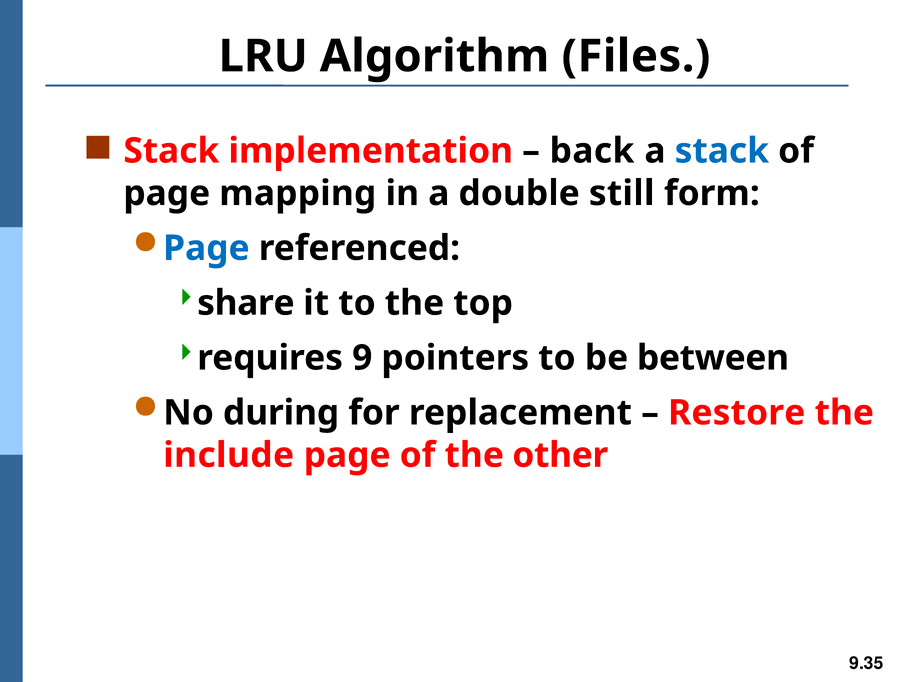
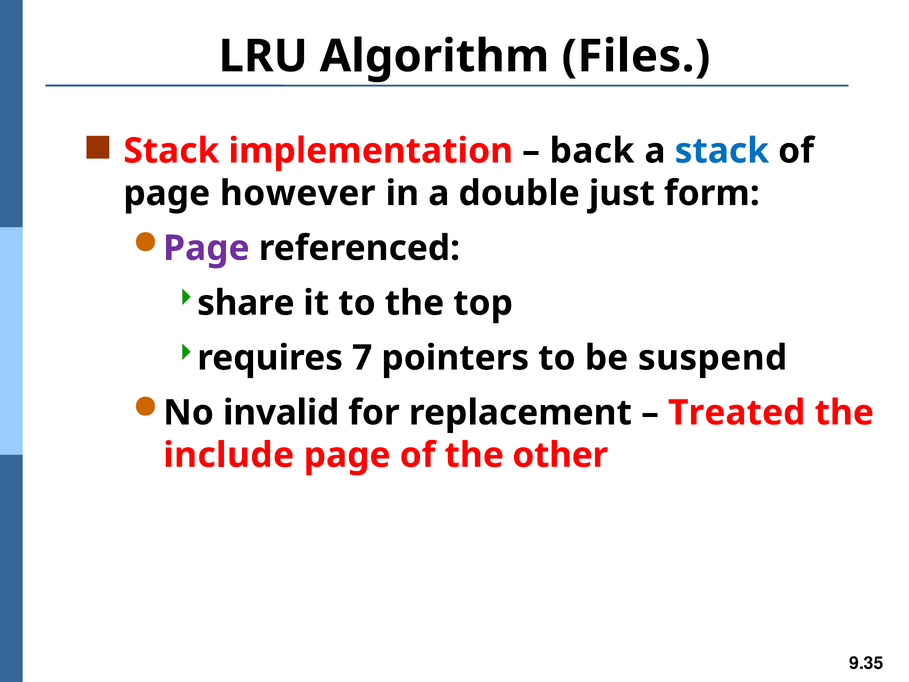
mapping: mapping -> however (298, 193)
still: still -> just (622, 193)
Page colour: blue -> purple (206, 248)
9: 9 -> 7 (362, 358)
between: between -> suspend (713, 358)
during: during -> invalid (281, 413)
Restore: Restore -> Treated (737, 413)
